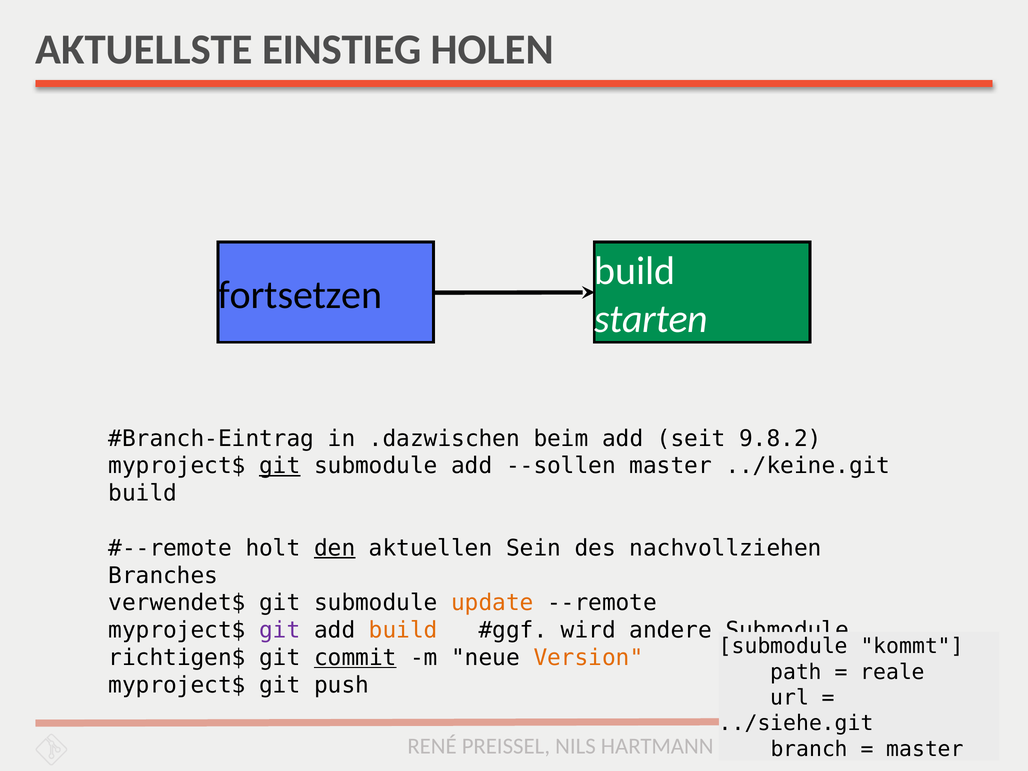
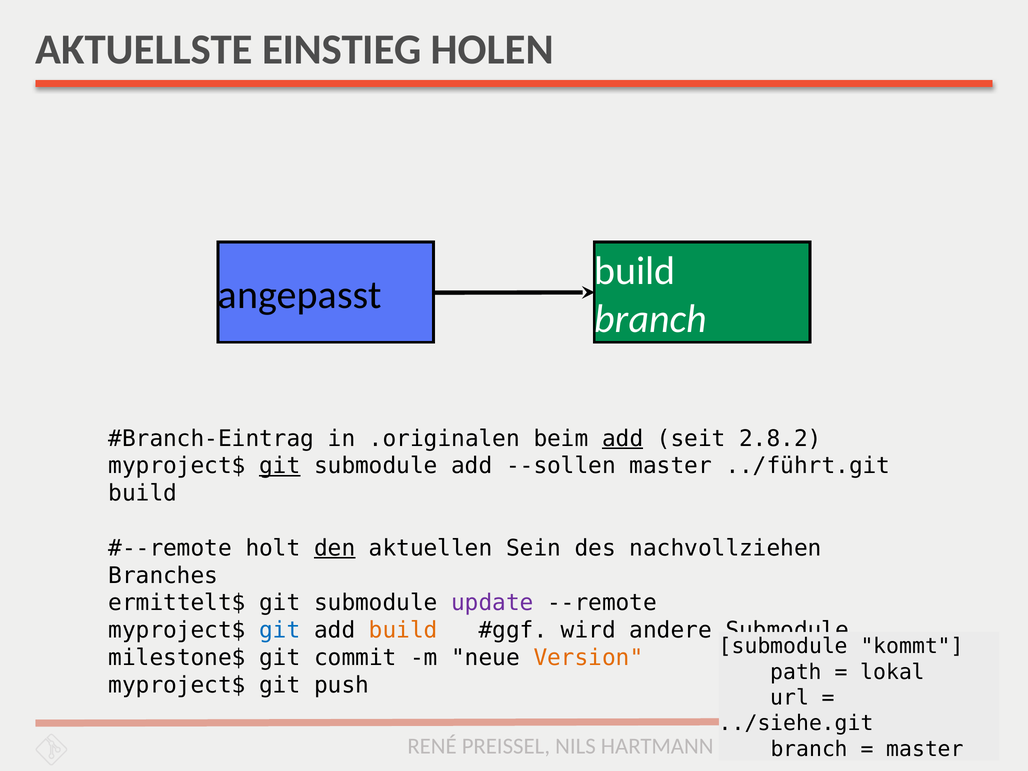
fortsetzen: fortsetzen -> angepasst (300, 295)
starten: starten -> branch (651, 319)
.dazwischen: .dazwischen -> .originalen (444, 438)
add underline: none -> present (623, 438)
9.8.2: 9.8.2 -> 2.8.2 (780, 438)
../keine.git: ../keine.git -> ../führt.git (808, 466)
verwendet$: verwendet$ -> ermittelt$ (177, 603)
update colour: orange -> purple (492, 603)
git colour: purple -> blue (280, 630)
richtigen$: richtigen$ -> milestone$ (177, 658)
commit underline: present -> none (355, 658)
reale: reale -> lokal (893, 672)
